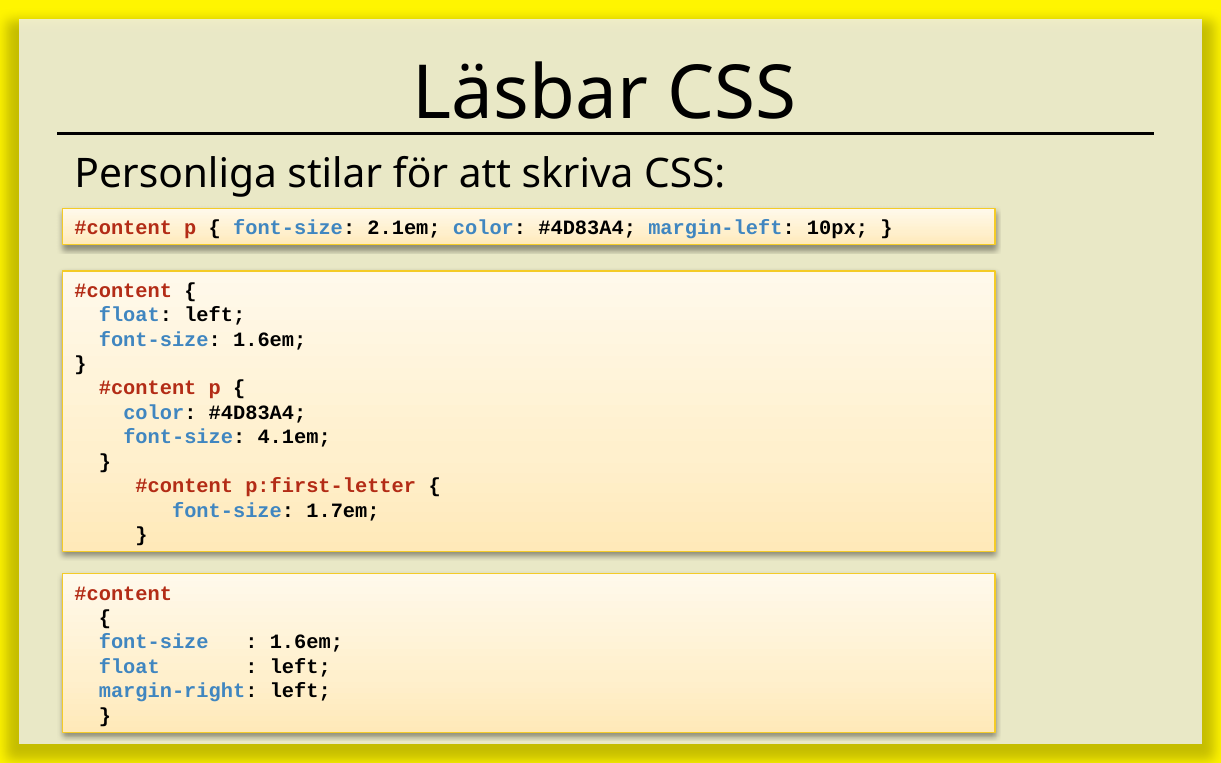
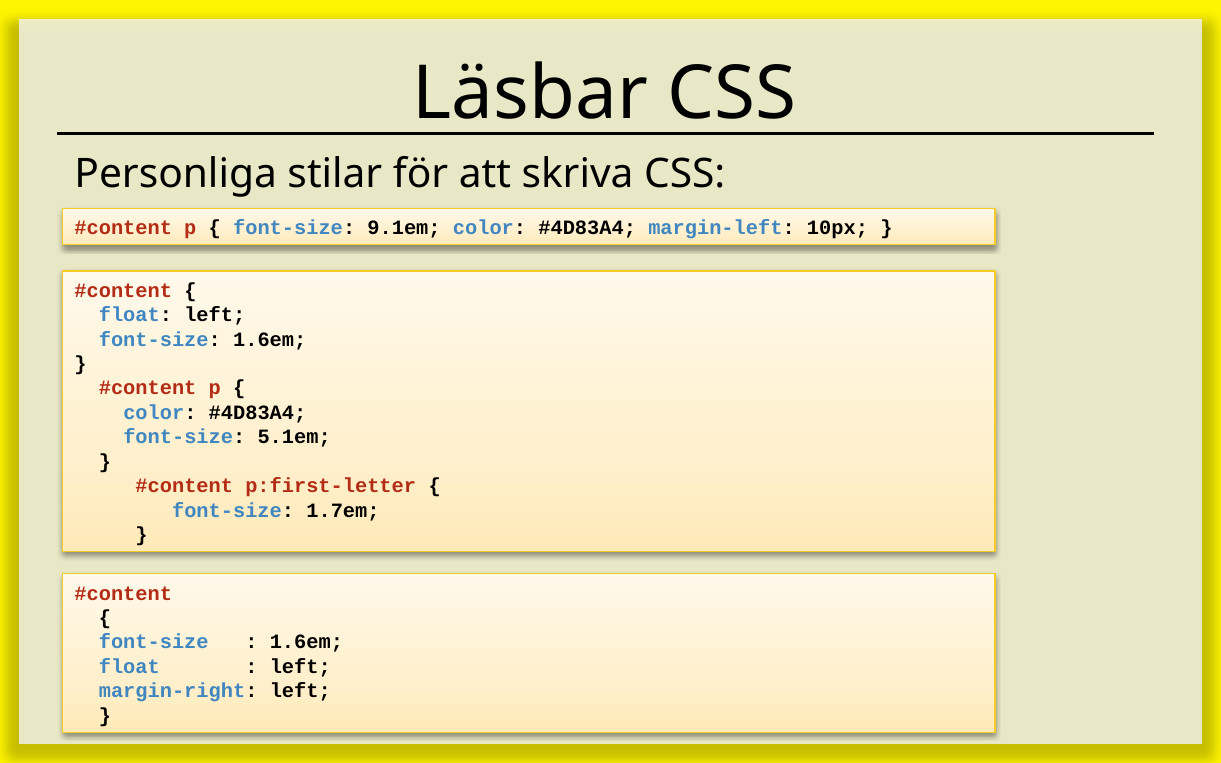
2.1em: 2.1em -> 9.1em (404, 228)
4.1em: 4.1em -> 5.1em (294, 437)
